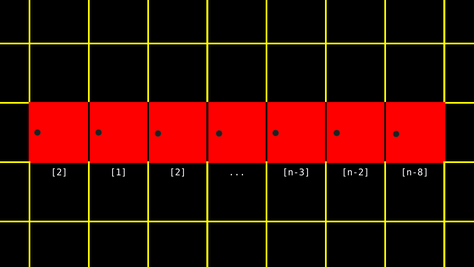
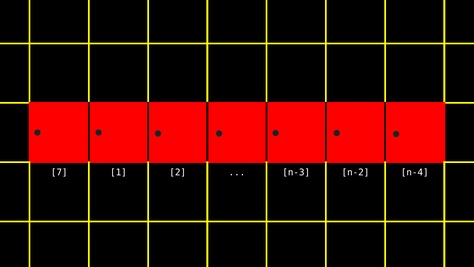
2: 2 -> 7 (59, 172)
n-8: n-8 -> n-4 (415, 172)
